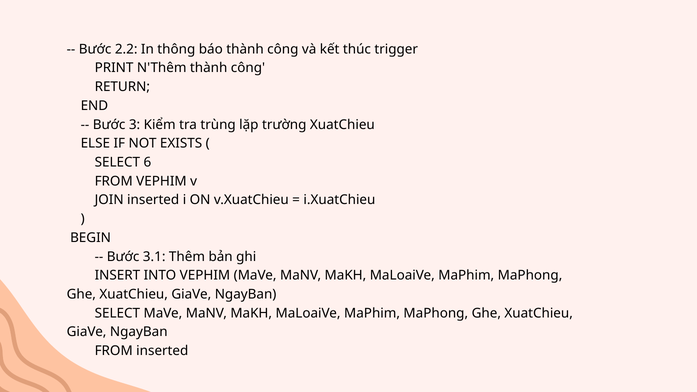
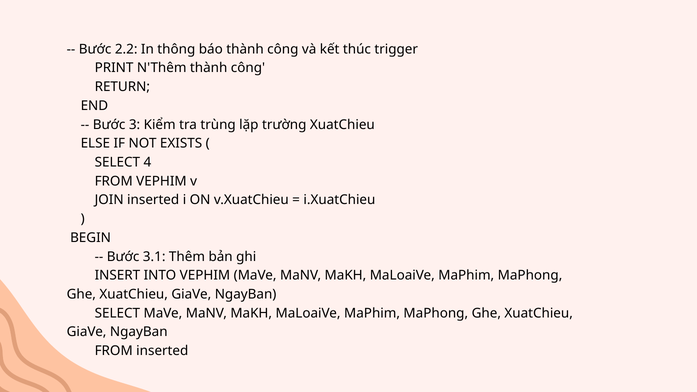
6: 6 -> 4 (147, 162)
